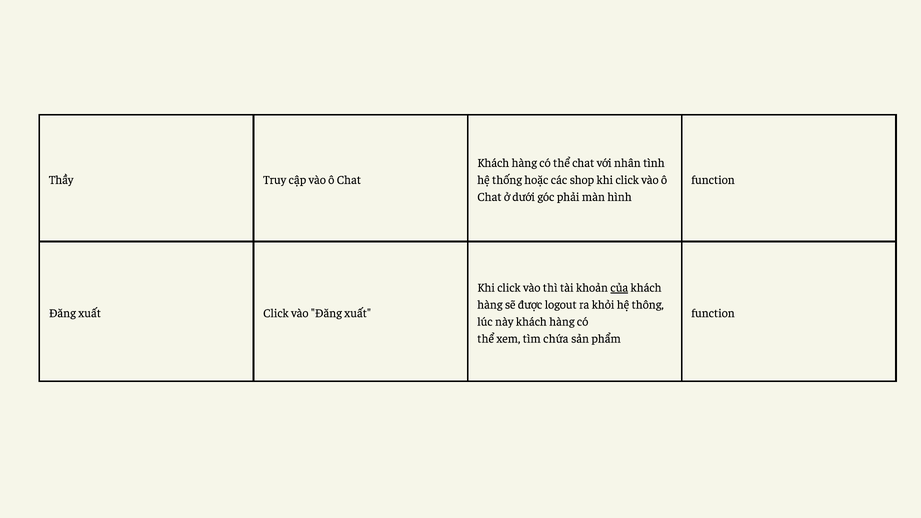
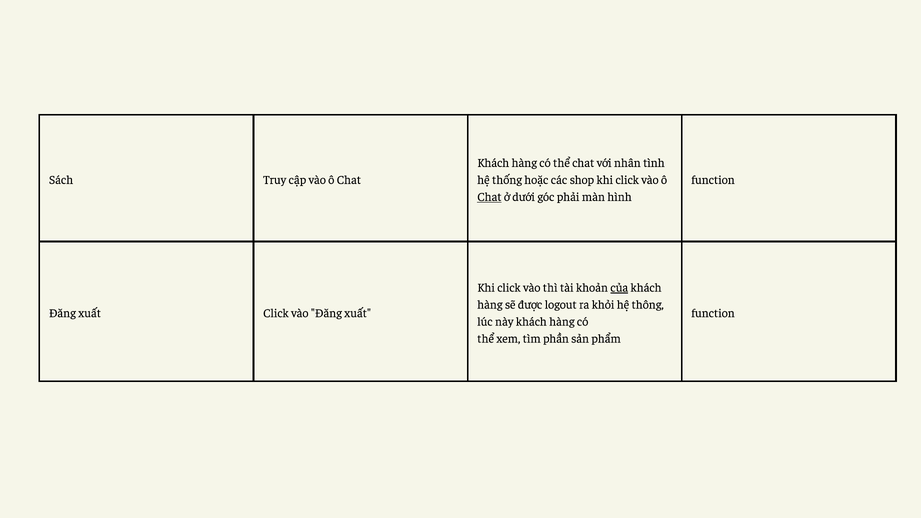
Thầy: Thầy -> Sách (61, 180)
Chat underline: none -> present (489, 197)
chứa: chứa -> phần (556, 339)
